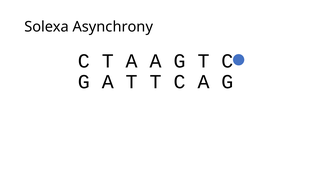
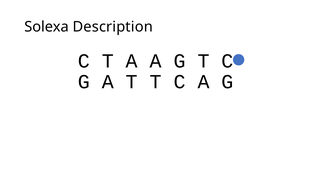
Asynchrony: Asynchrony -> Description (113, 27)
